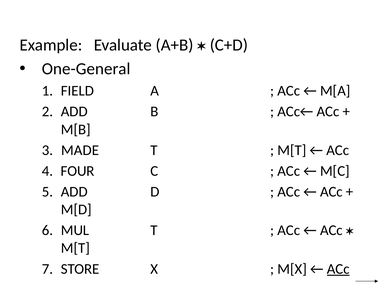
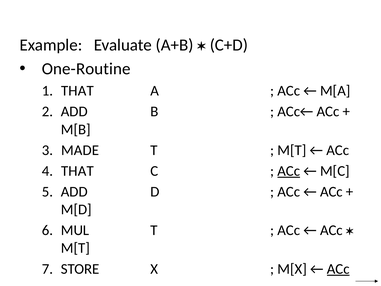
One-General: One-General -> One-Routine (86, 69)
FIELD: FIELD -> THAT (77, 91)
FOUR: FOUR -> THAT (77, 171)
ACc underline: none -> present (289, 171)
